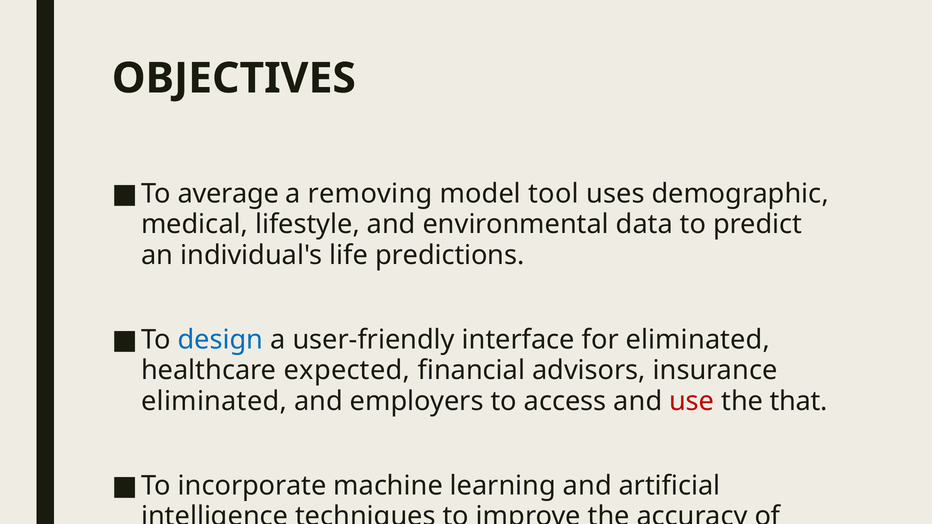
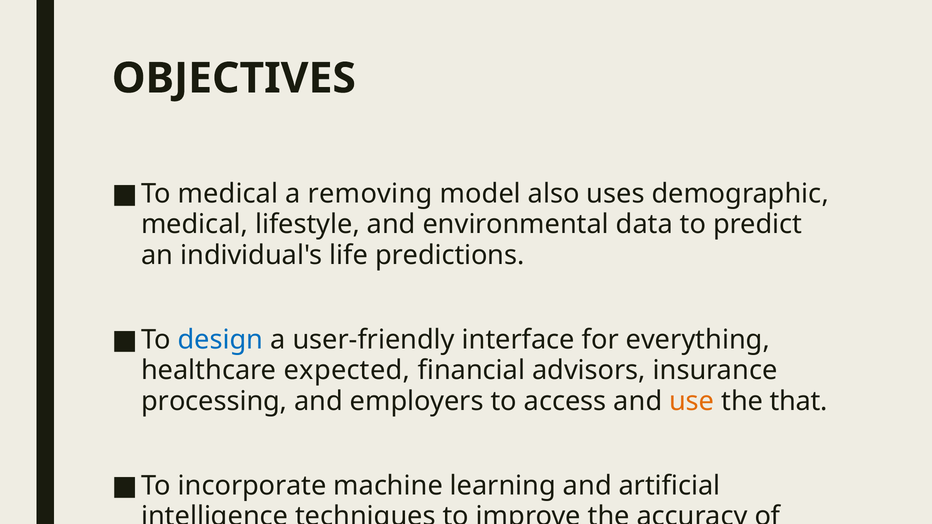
To average: average -> medical (228, 194)
tool: tool -> also (554, 194)
for eliminated: eliminated -> everything (698, 340)
eliminated: eliminated -> processing (214, 401)
use colour: red -> orange (692, 401)
